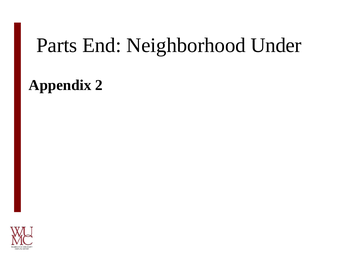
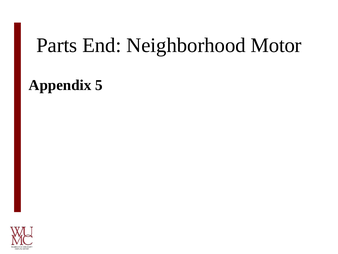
Under: Under -> Motor (276, 45)
2: 2 -> 5 (99, 85)
